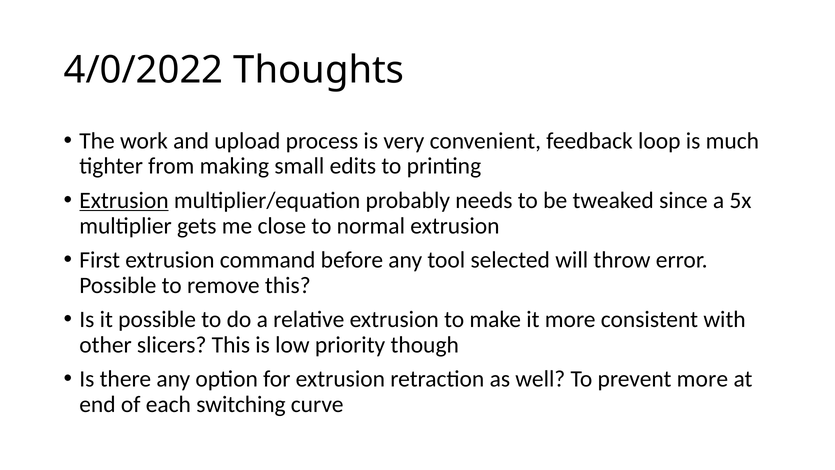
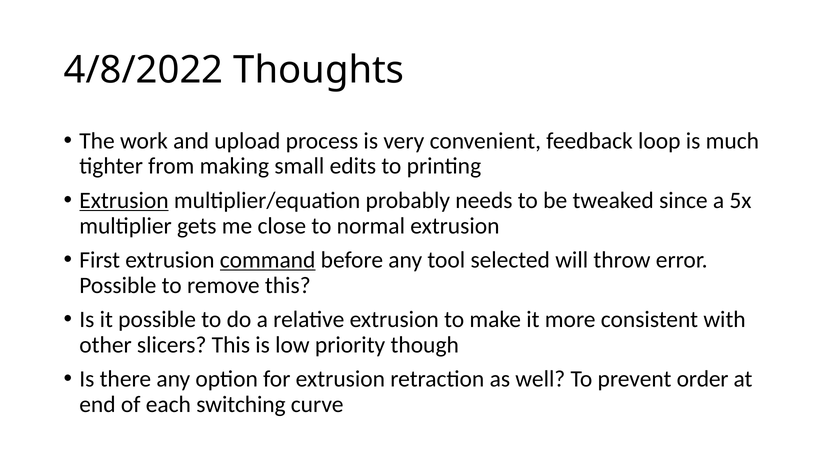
4/0/2022: 4/0/2022 -> 4/8/2022 (144, 70)
command underline: none -> present (268, 260)
prevent more: more -> order (703, 379)
